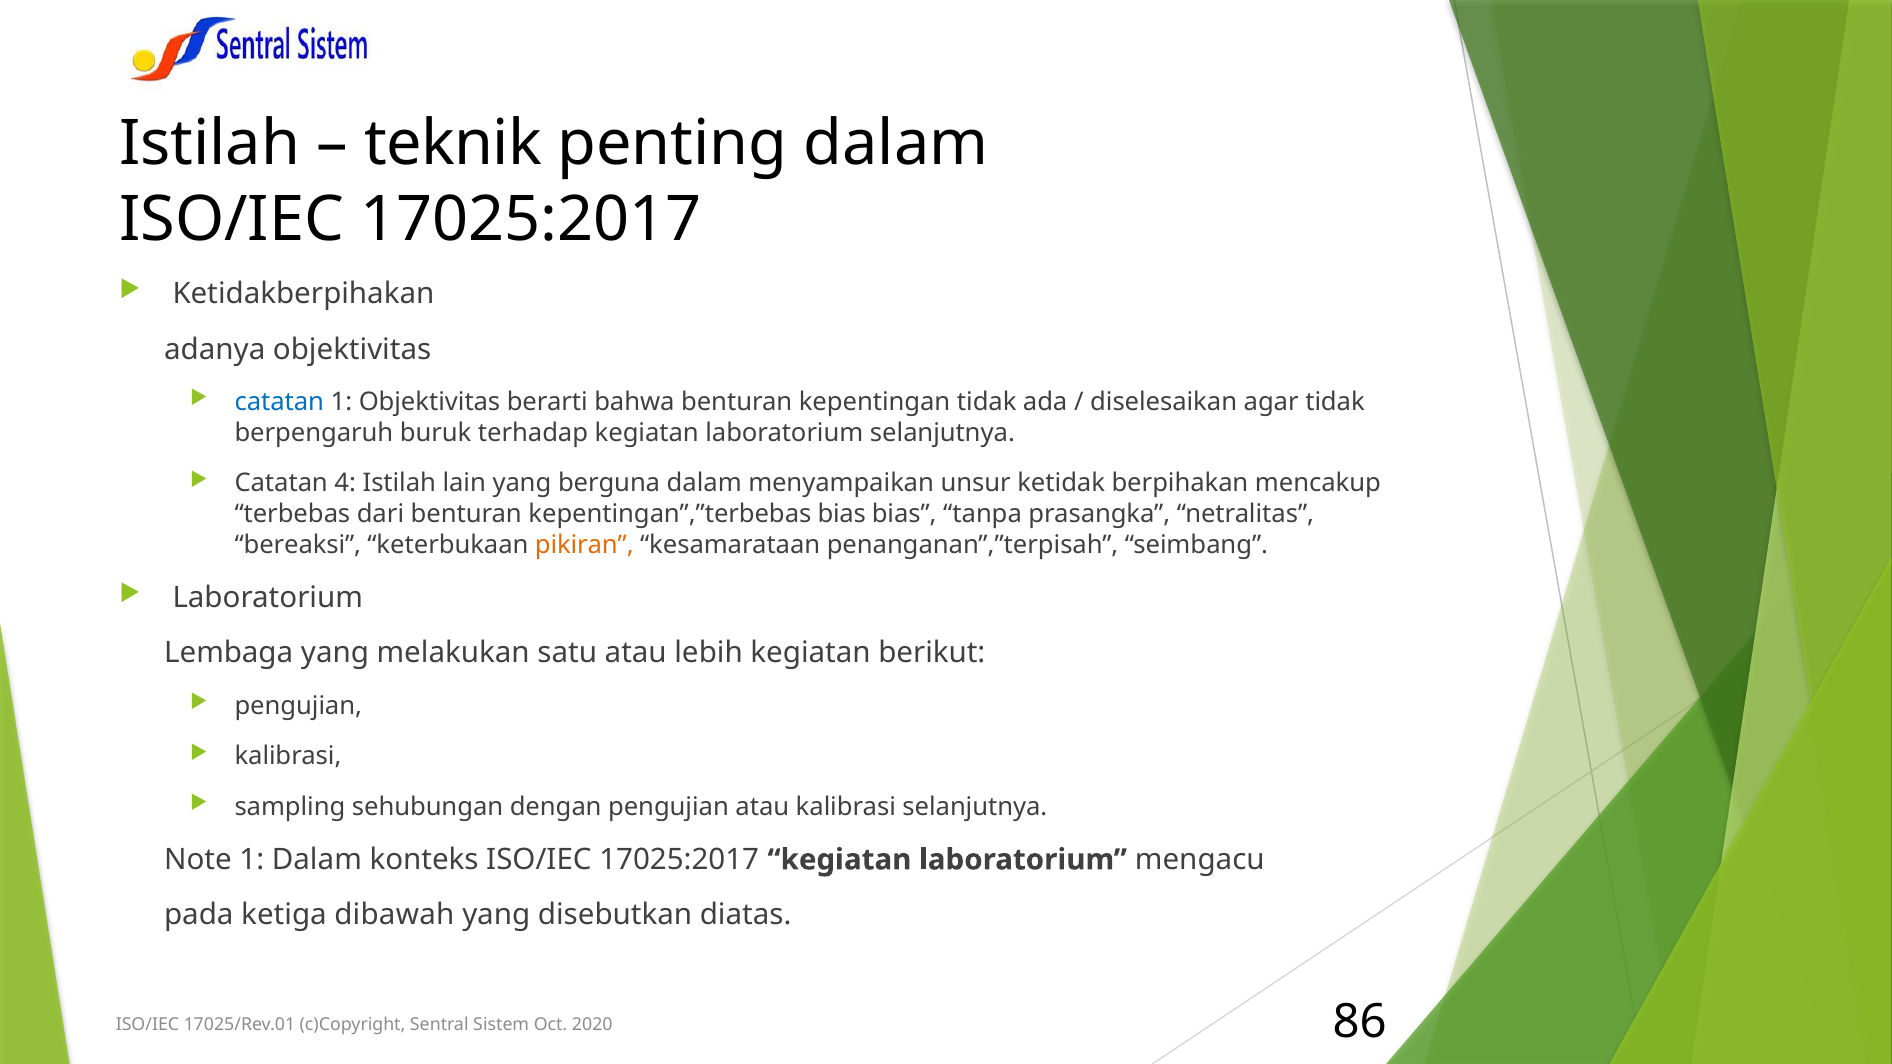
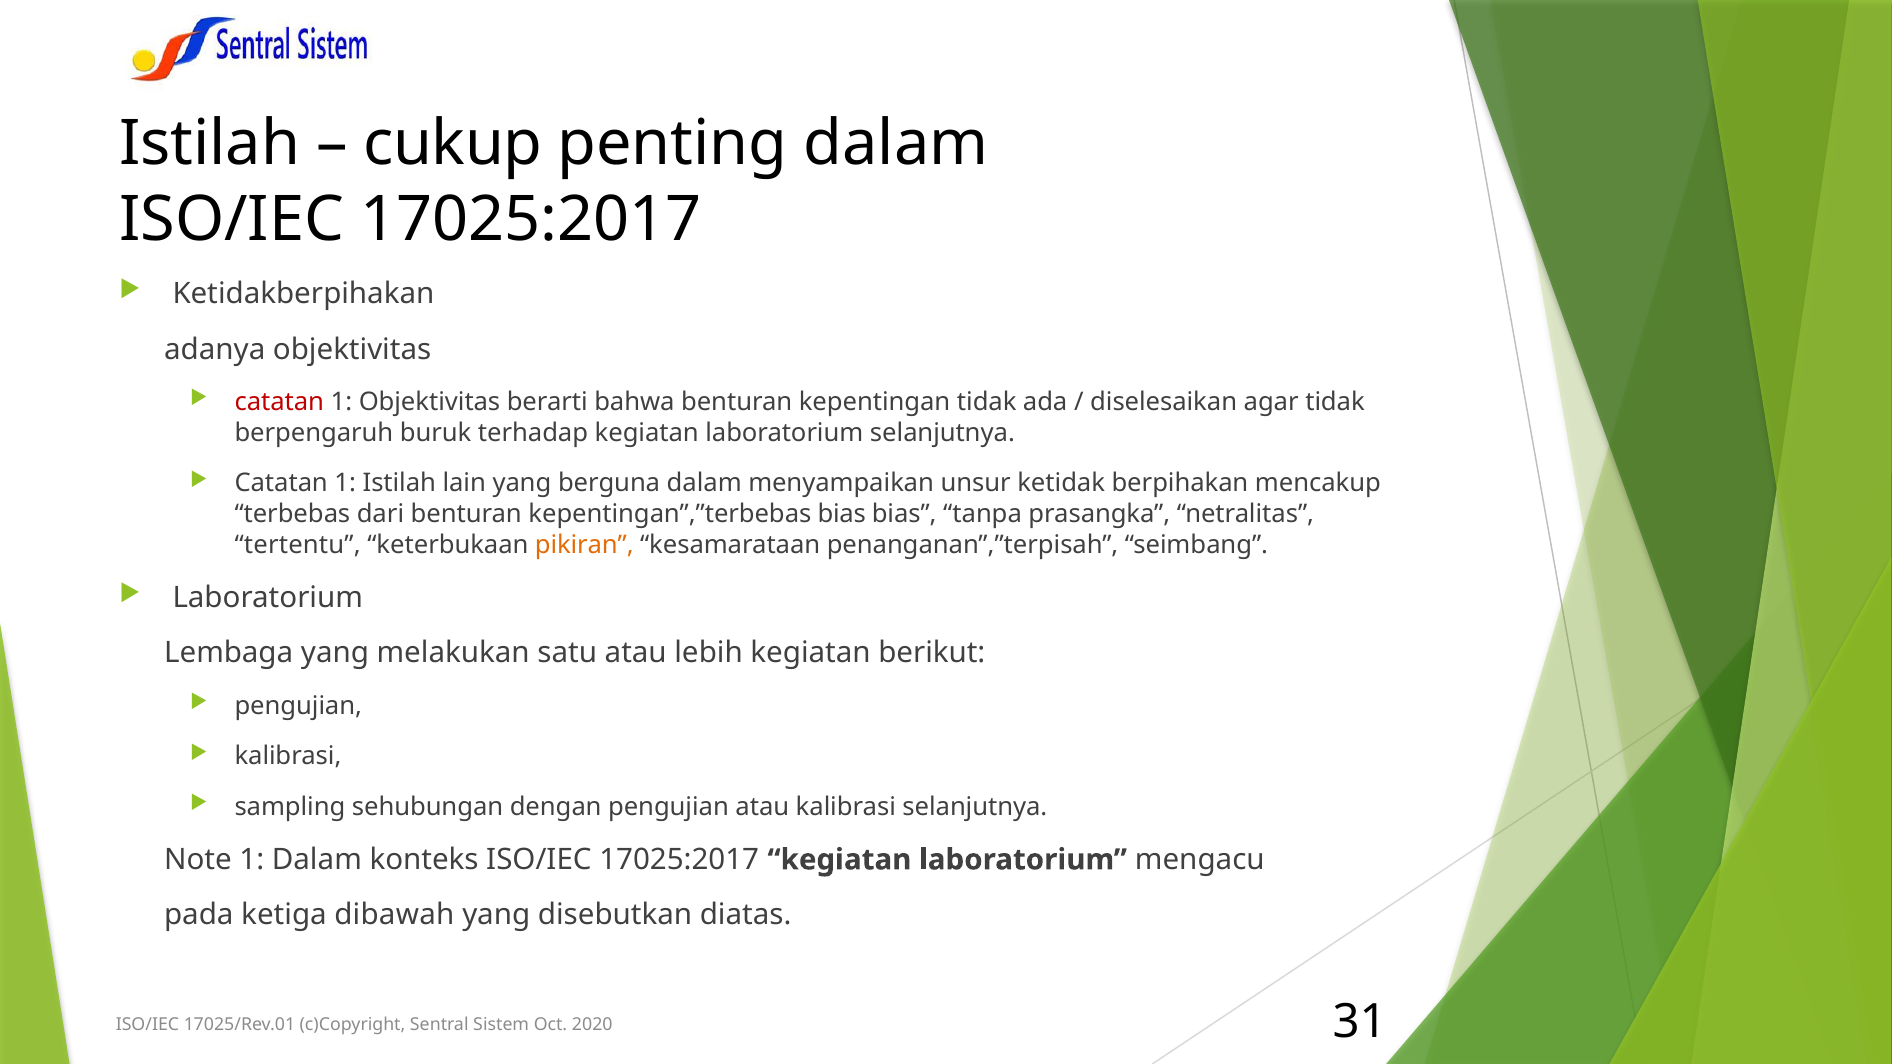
teknik: teknik -> cukup (453, 144)
catatan colour: blue -> red (279, 402)
4: 4 -> 1 (345, 483)
bereaksi: bereaksi -> tertentu (298, 545)
86: 86 -> 31 (1360, 1022)
